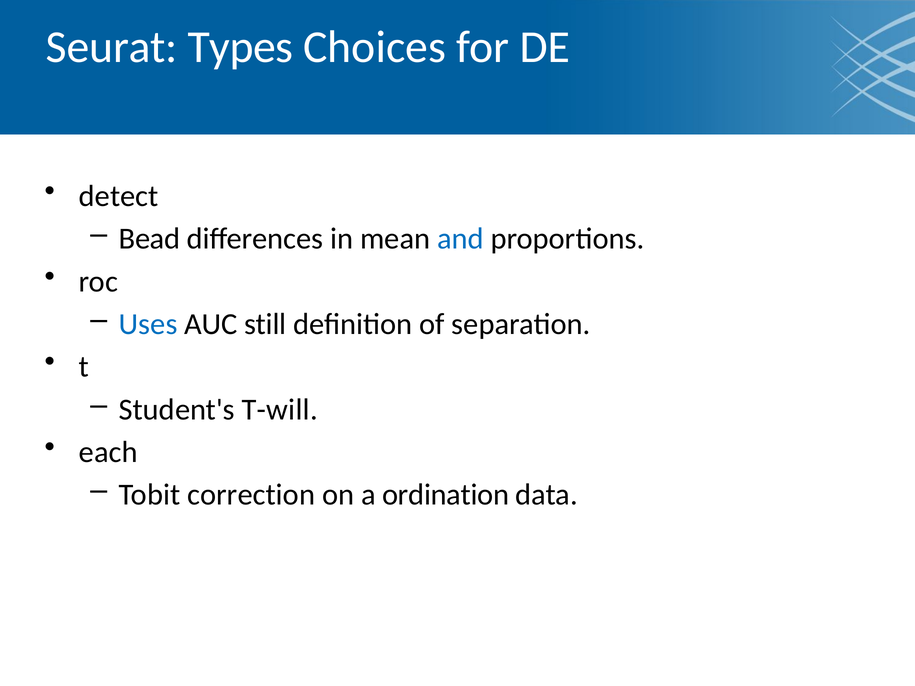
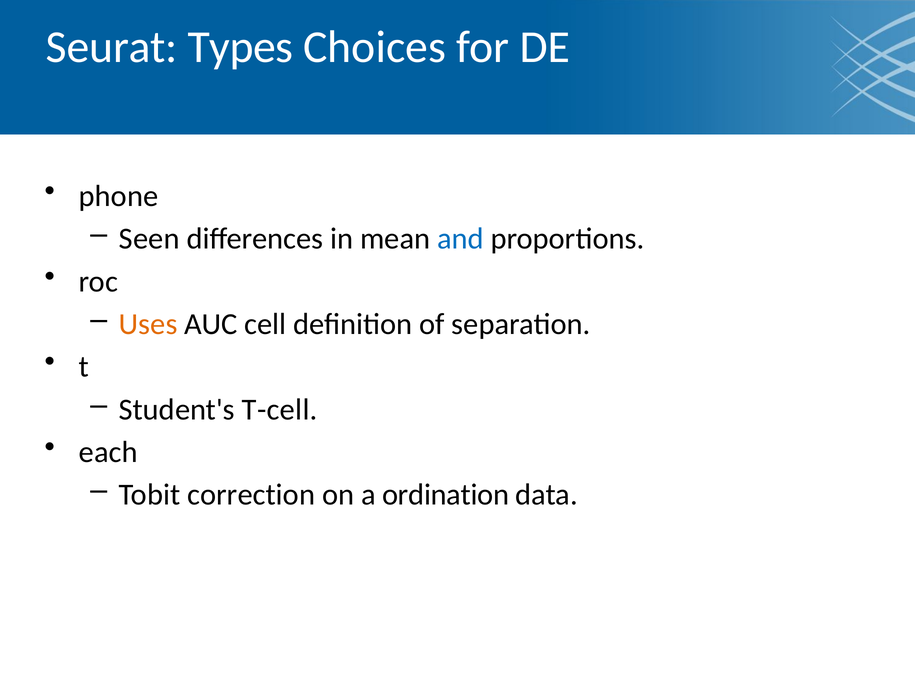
detect: detect -> phone (119, 196)
Bead: Bead -> Seen (149, 239)
Uses colour: blue -> orange (148, 324)
still: still -> cell (265, 324)
T-will: T-will -> T-cell (280, 410)
